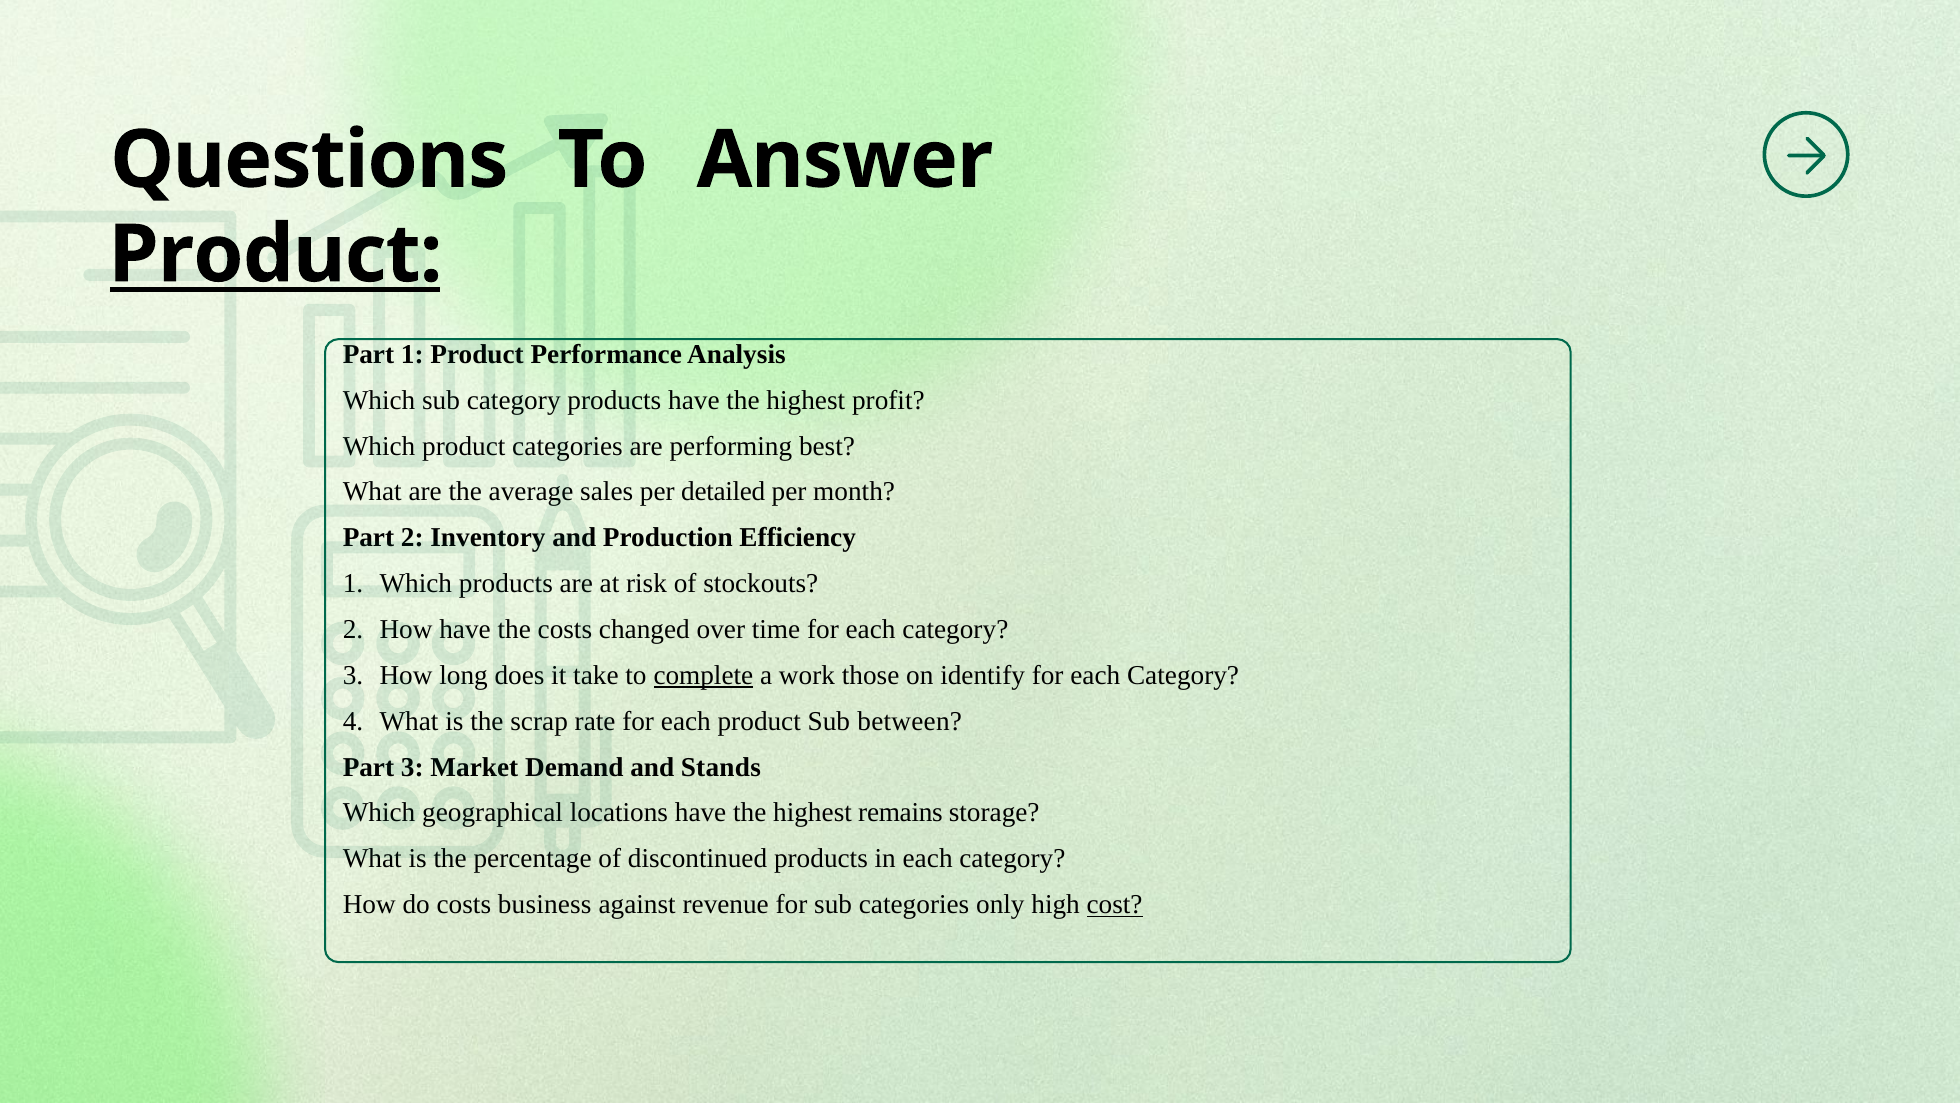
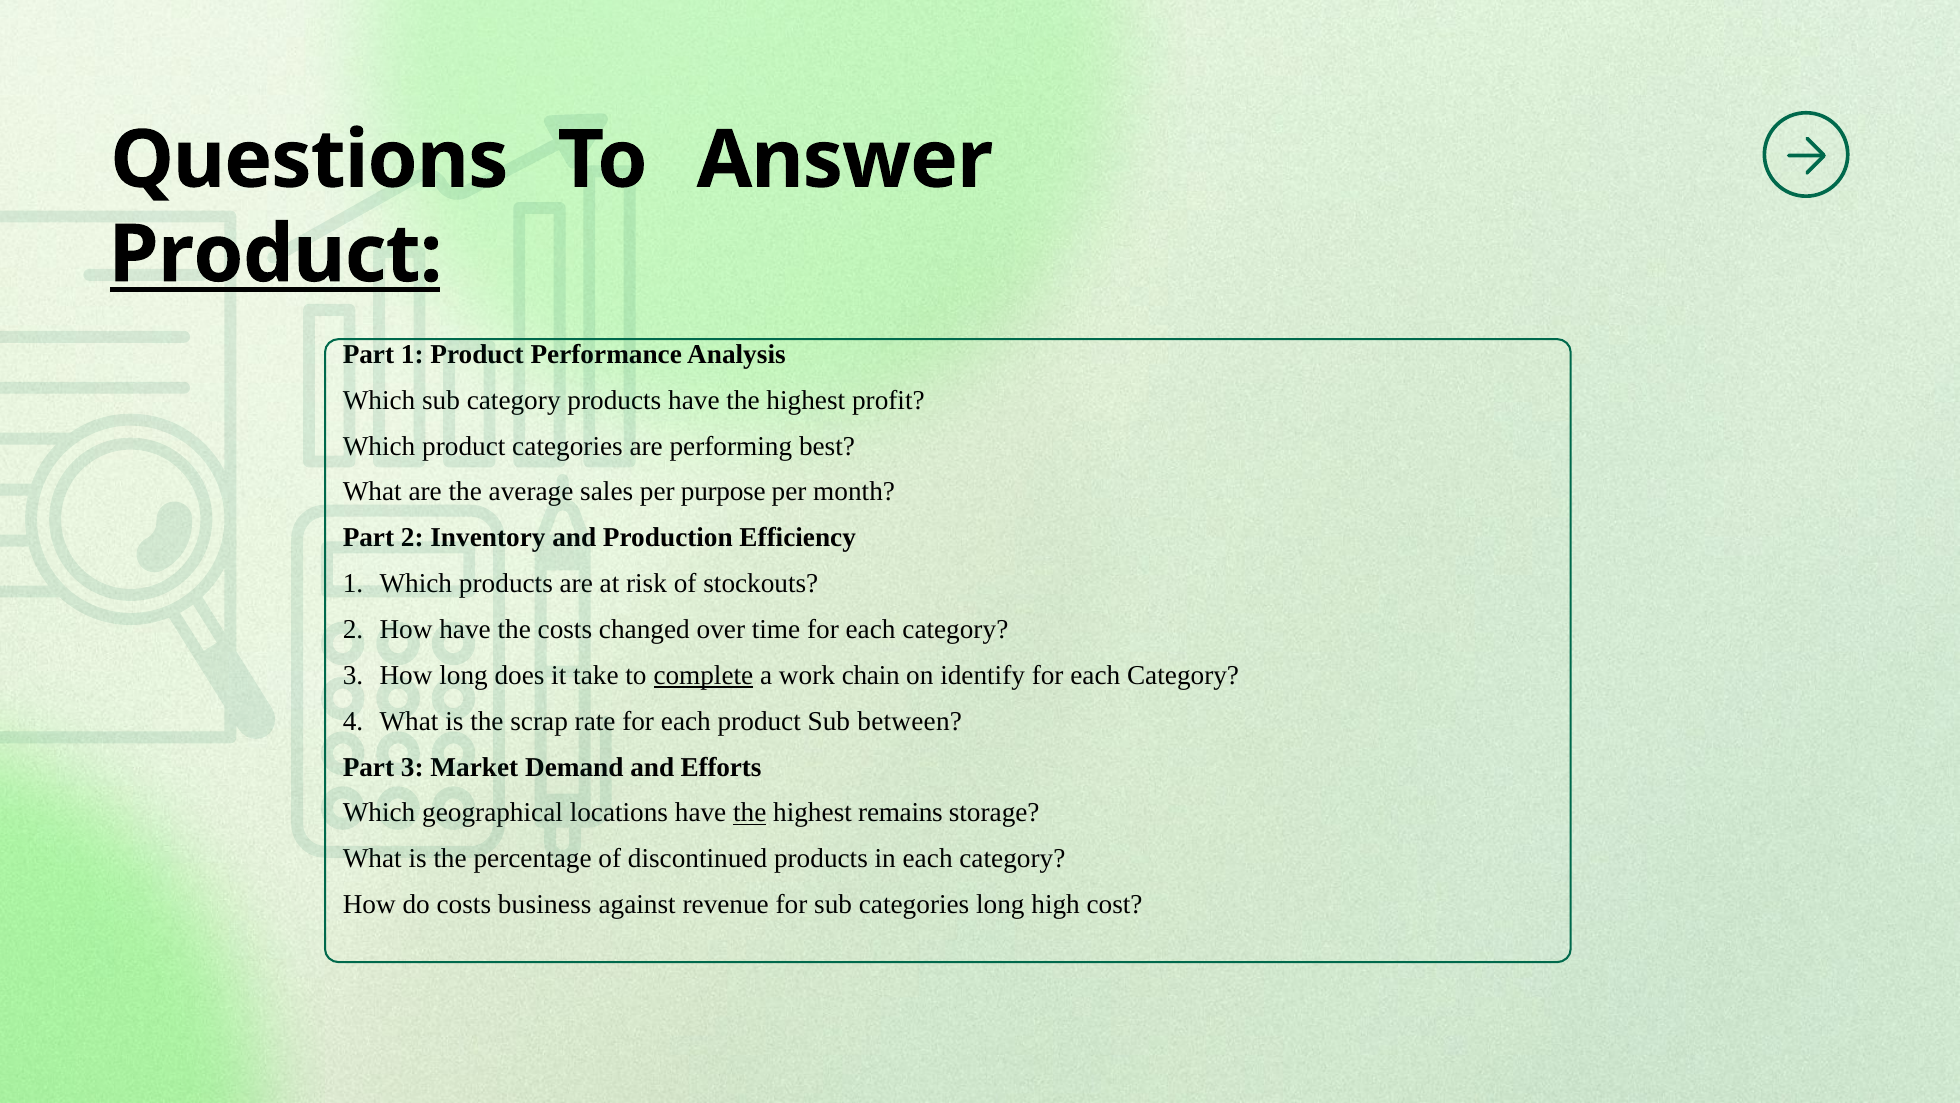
detailed: detailed -> purpose (723, 492)
those: those -> chain (871, 675)
Stands: Stands -> Efforts (721, 767)
the underline: none -> present (750, 813)
categories only: only -> long (1000, 904)
cost underline: present -> none (1115, 904)
